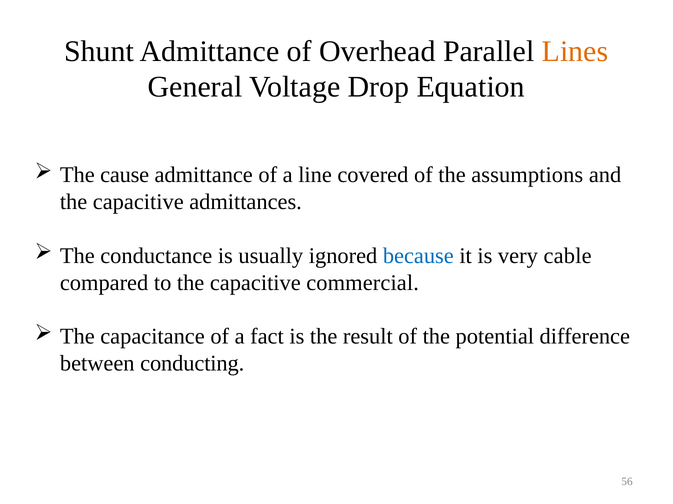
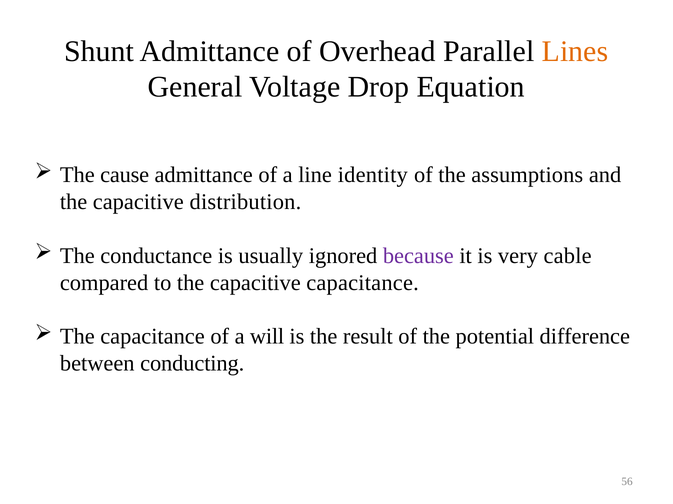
covered: covered -> identity (373, 175)
admittances: admittances -> distribution (245, 202)
because colour: blue -> purple (418, 256)
capacitive commercial: commercial -> capacitance (363, 283)
fact: fact -> will (267, 337)
